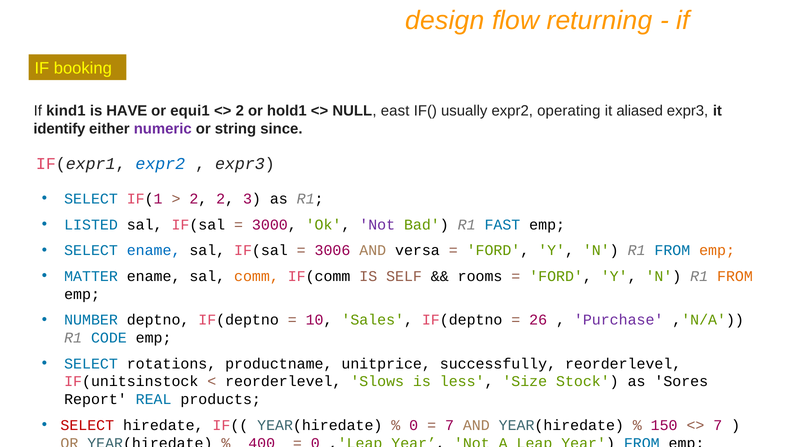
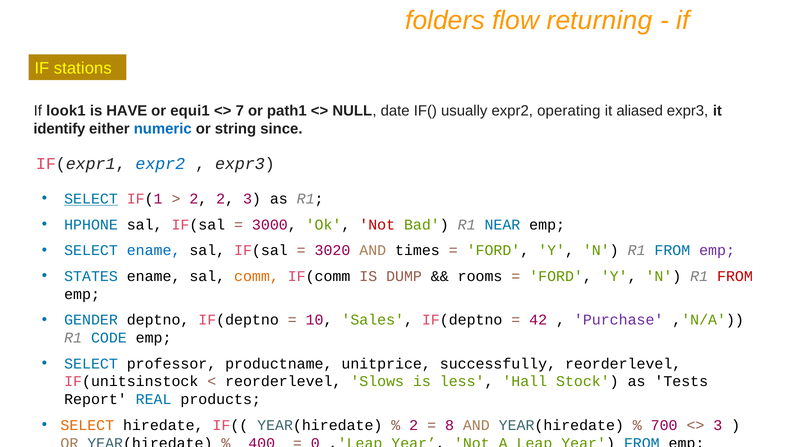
design: design -> folders (445, 21)
booking: booking -> stations (83, 68)
kind1: kind1 -> look1 (66, 111)
2: 2 -> 7 (240, 111)
hold1: hold1 -> path1 (287, 111)
east: east -> date (395, 111)
numeric colour: purple -> blue (163, 129)
SELECT underline: none -> present (91, 199)
LISTED: LISTED -> HPHONE (91, 225)
Not colour: purple -> red (377, 225)
FAST: FAST -> NEAR (502, 225)
3006: 3006 -> 3020 (332, 251)
versa: versa -> times (417, 251)
emp colour: orange -> purple (717, 251)
MATTER: MATTER -> STATES (91, 276)
SELF: SELF -> DUMP (404, 276)
FROM colour: orange -> red (735, 276)
NUMBER: NUMBER -> GENDER (91, 320)
26: 26 -> 42 (538, 320)
rotations: rotations -> professor (172, 364)
Size: Size -> Hall (525, 382)
Sores: Sores -> Tests (681, 382)
SELECT colour: red -> orange (87, 425)
0: 0 -> 2 (414, 425)
7: 7 -> 8 (449, 425)
150: 150 -> 700 (664, 425)
7: 7 -> 3 (718, 425)
